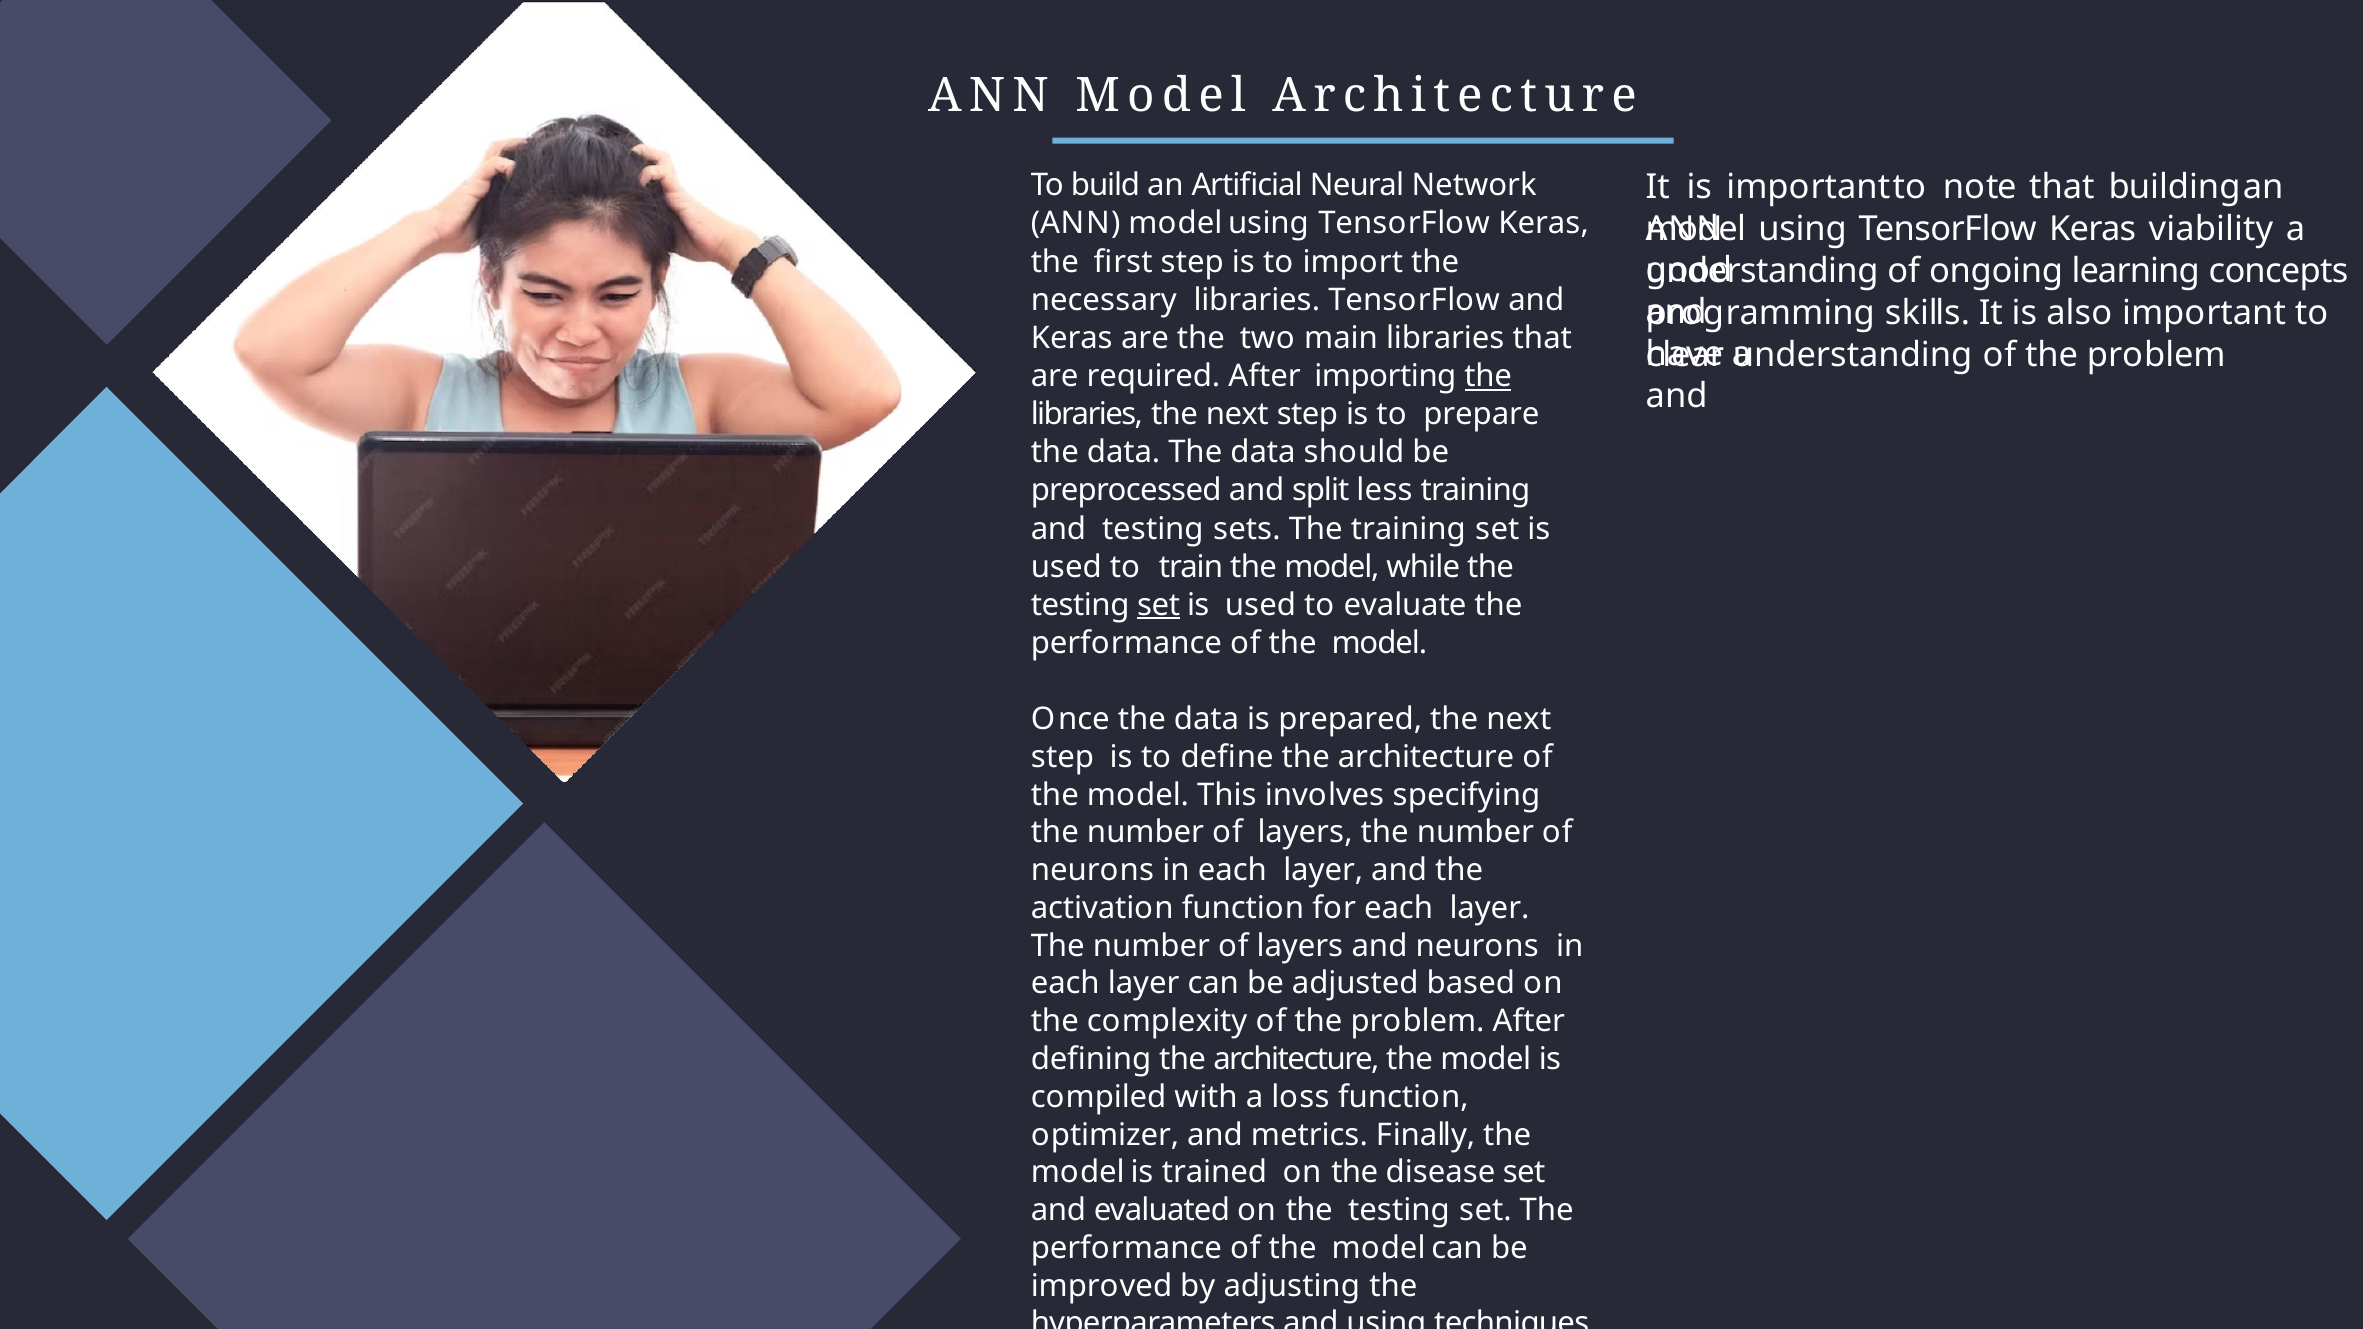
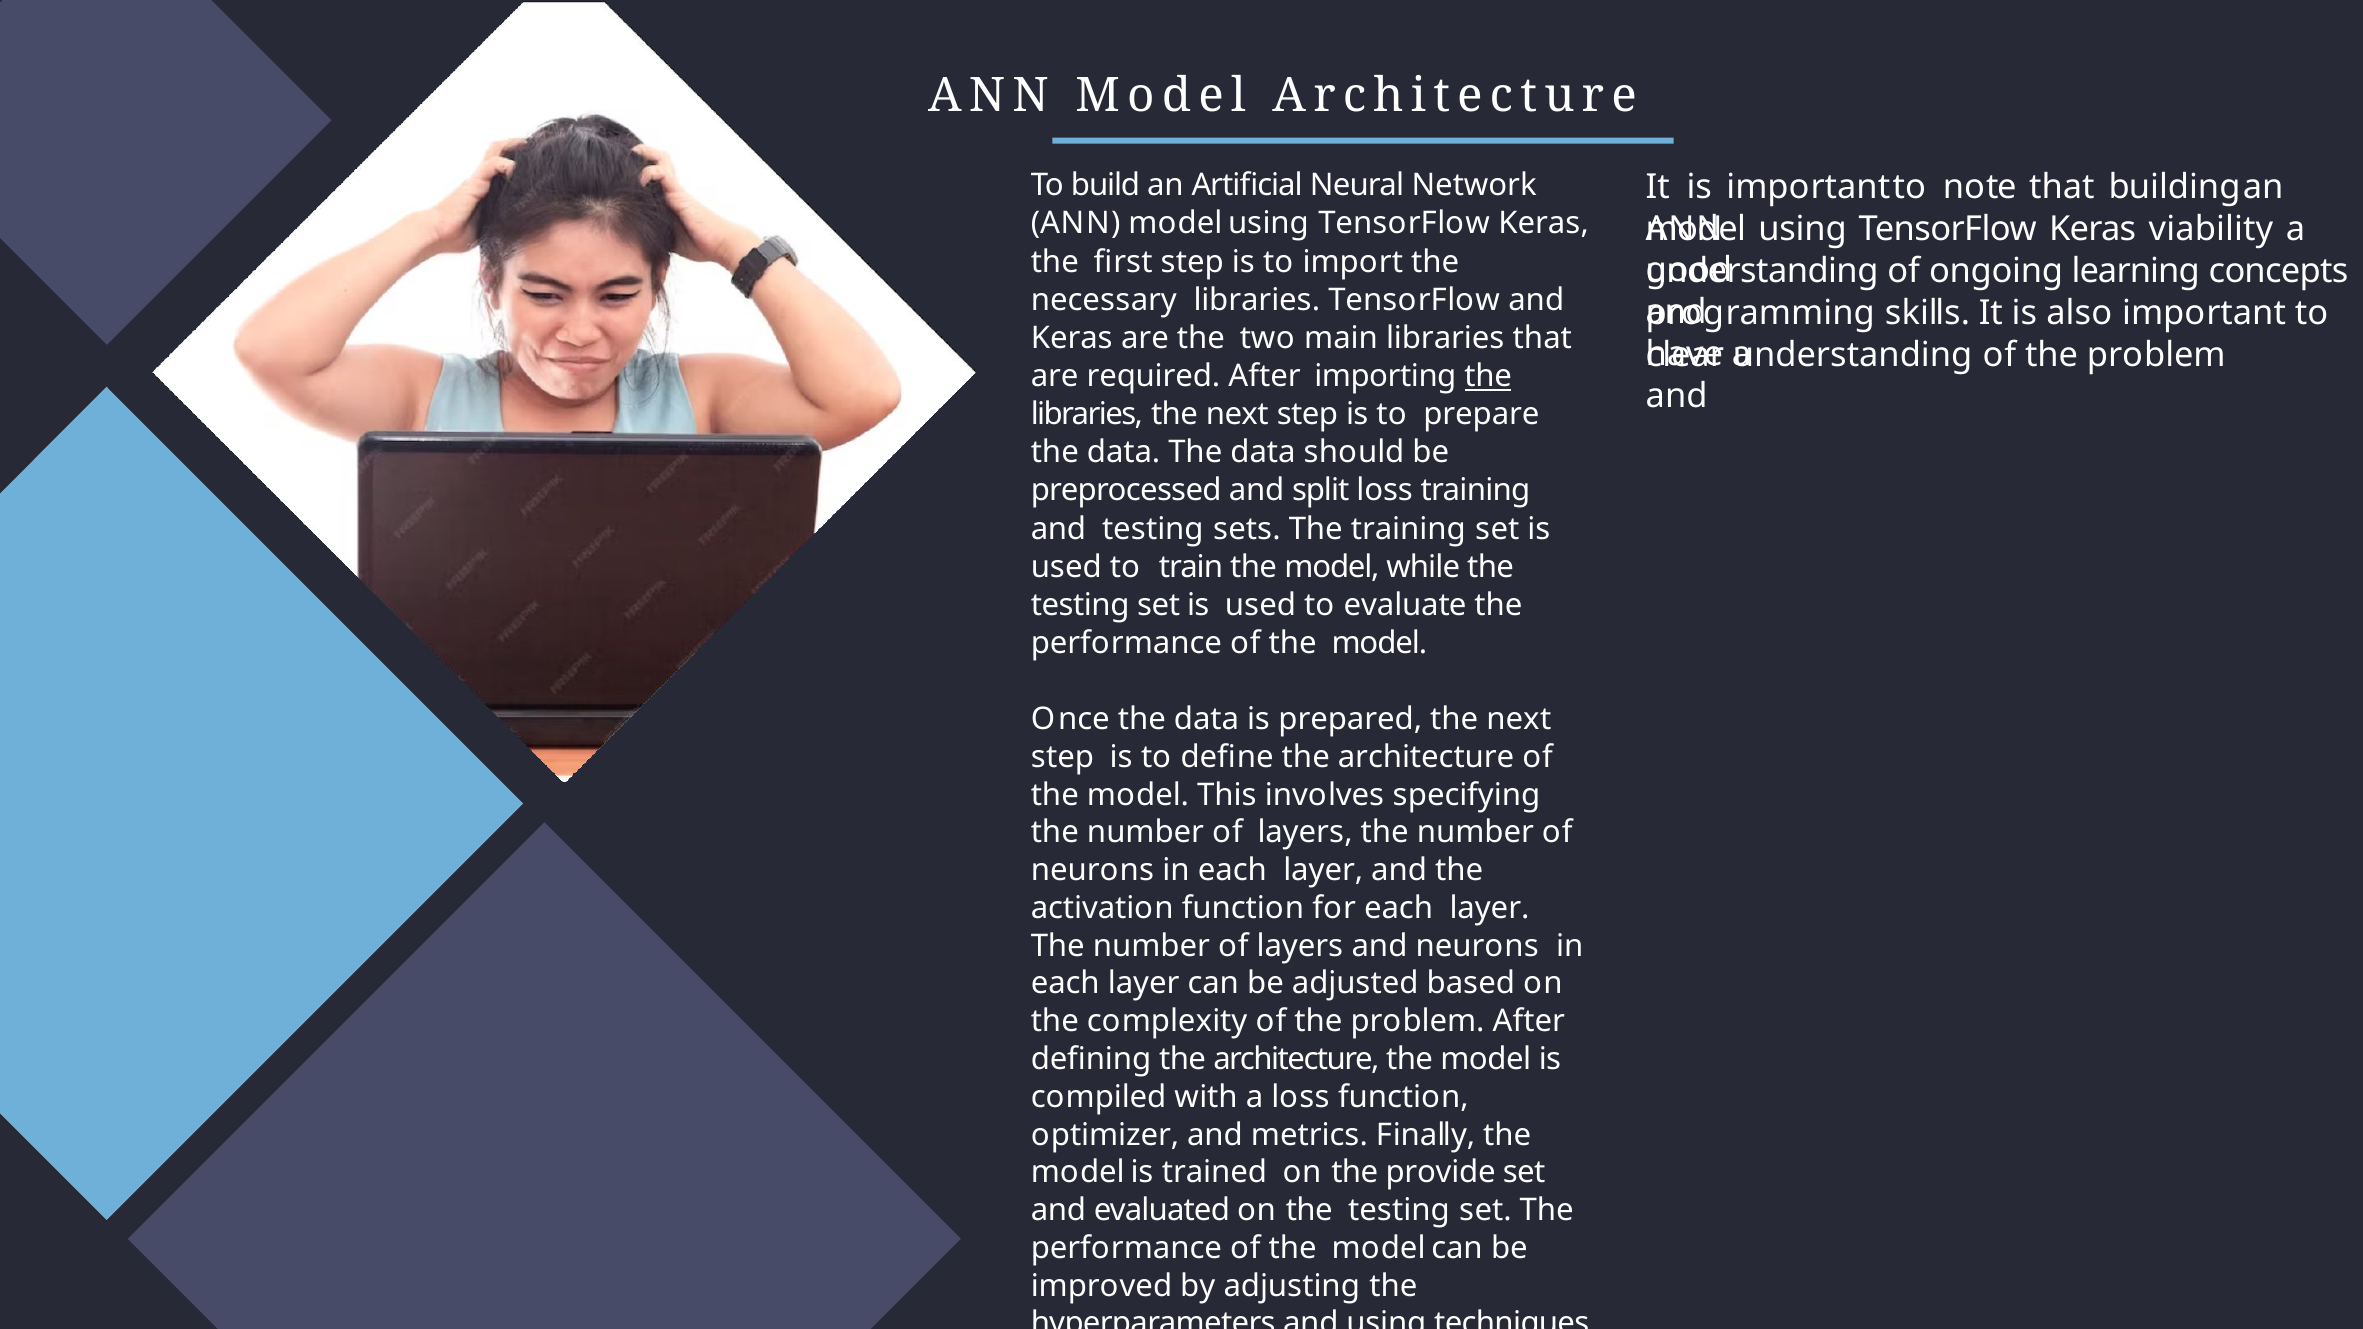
split less: less -> loss (1385, 491)
set underline: present -> none (1159, 605)
disease: disease -> provide (1441, 1173)
